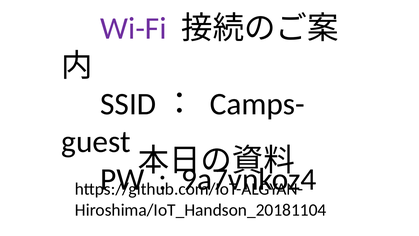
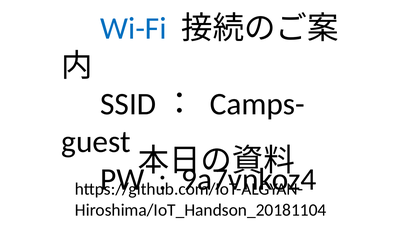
Wi-Fi colour: purple -> blue (133, 28)
